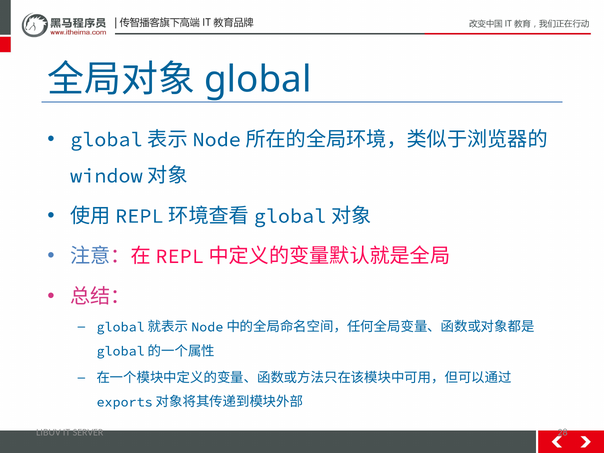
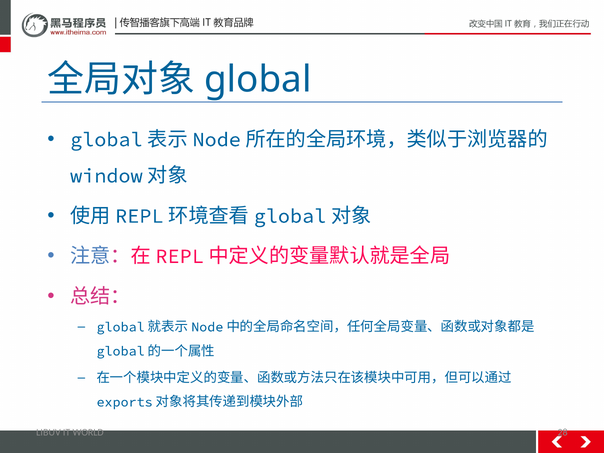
SERVER: SERVER -> WORLD (88, 433)
